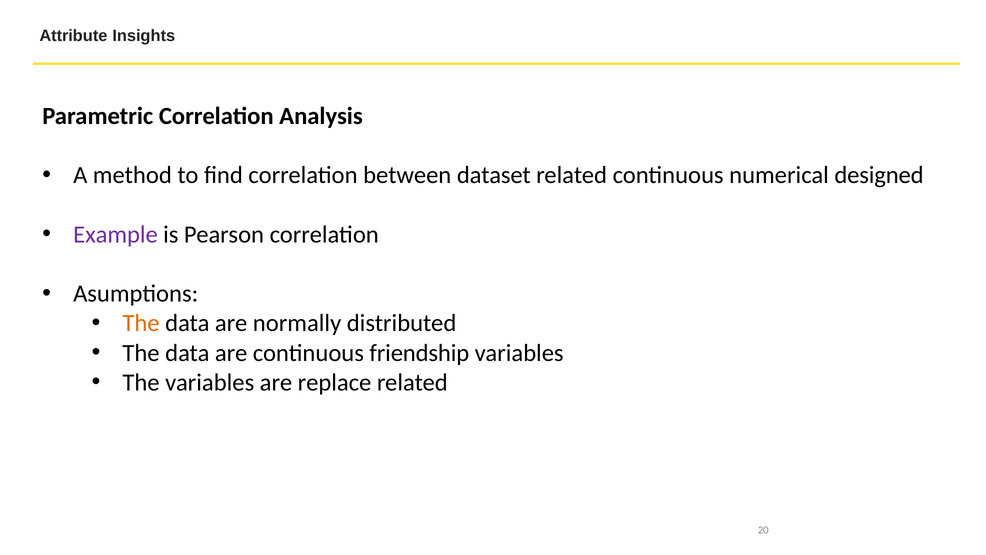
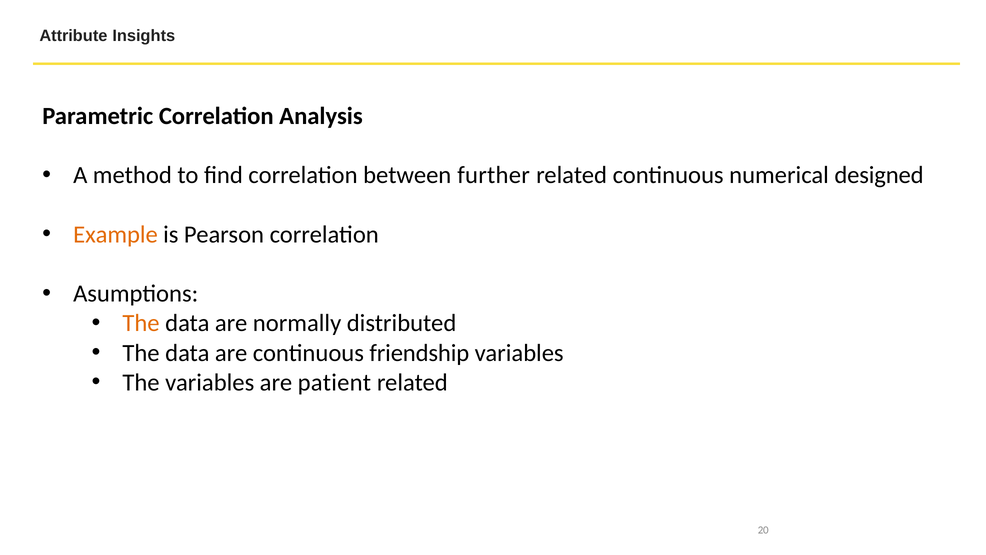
dataset: dataset -> further (494, 175)
Example colour: purple -> orange (115, 234)
replace: replace -> patient (334, 382)
